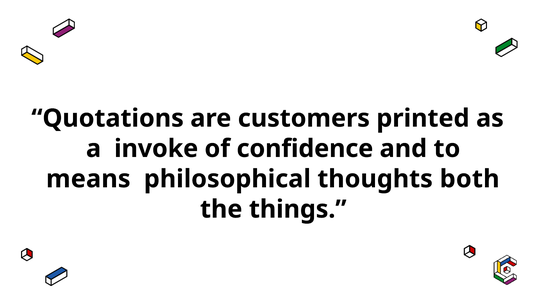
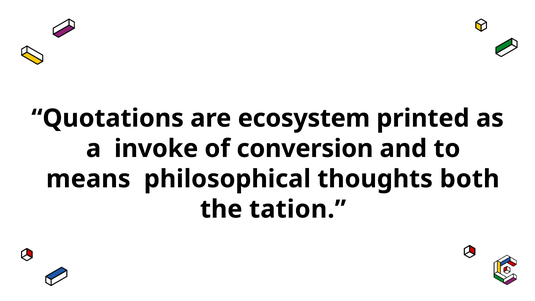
customers: customers -> ecosystem (304, 118)
confidence: confidence -> conversion (305, 149)
things: things -> tation (298, 209)
